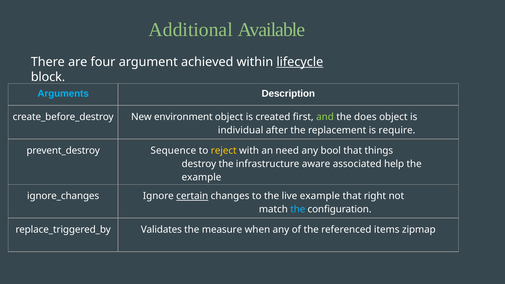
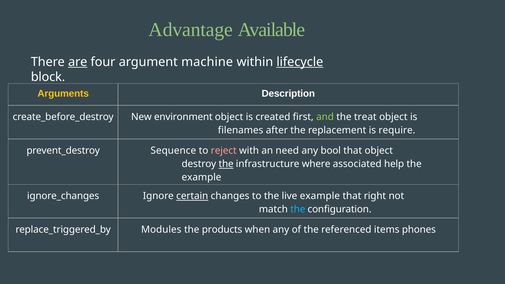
Additional: Additional -> Advantage (191, 30)
are underline: none -> present (78, 62)
achieved: achieved -> machine (207, 62)
Arguments colour: light blue -> yellow (63, 94)
does: does -> treat (365, 117)
individual: individual -> filenames (241, 130)
reject colour: yellow -> pink (224, 151)
that things: things -> object (379, 151)
the underline: none -> present (226, 164)
aware: aware -> where (316, 164)
Validates: Validates -> Modules (161, 230)
measure: measure -> products (222, 230)
zipmap: zipmap -> phones (419, 230)
